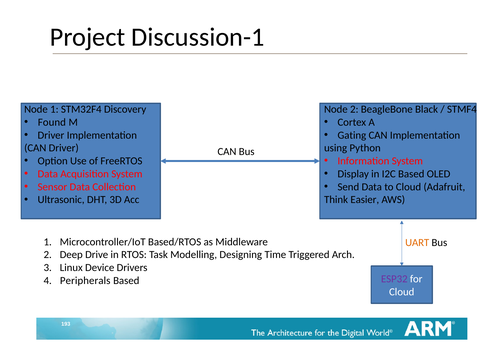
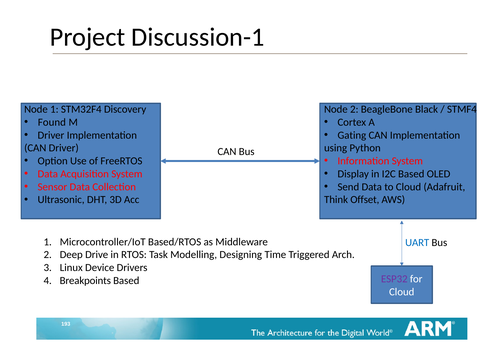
Easier: Easier -> Offset (365, 200)
UART colour: orange -> blue (417, 243)
Peripherals: Peripherals -> Breakpoints (85, 281)
